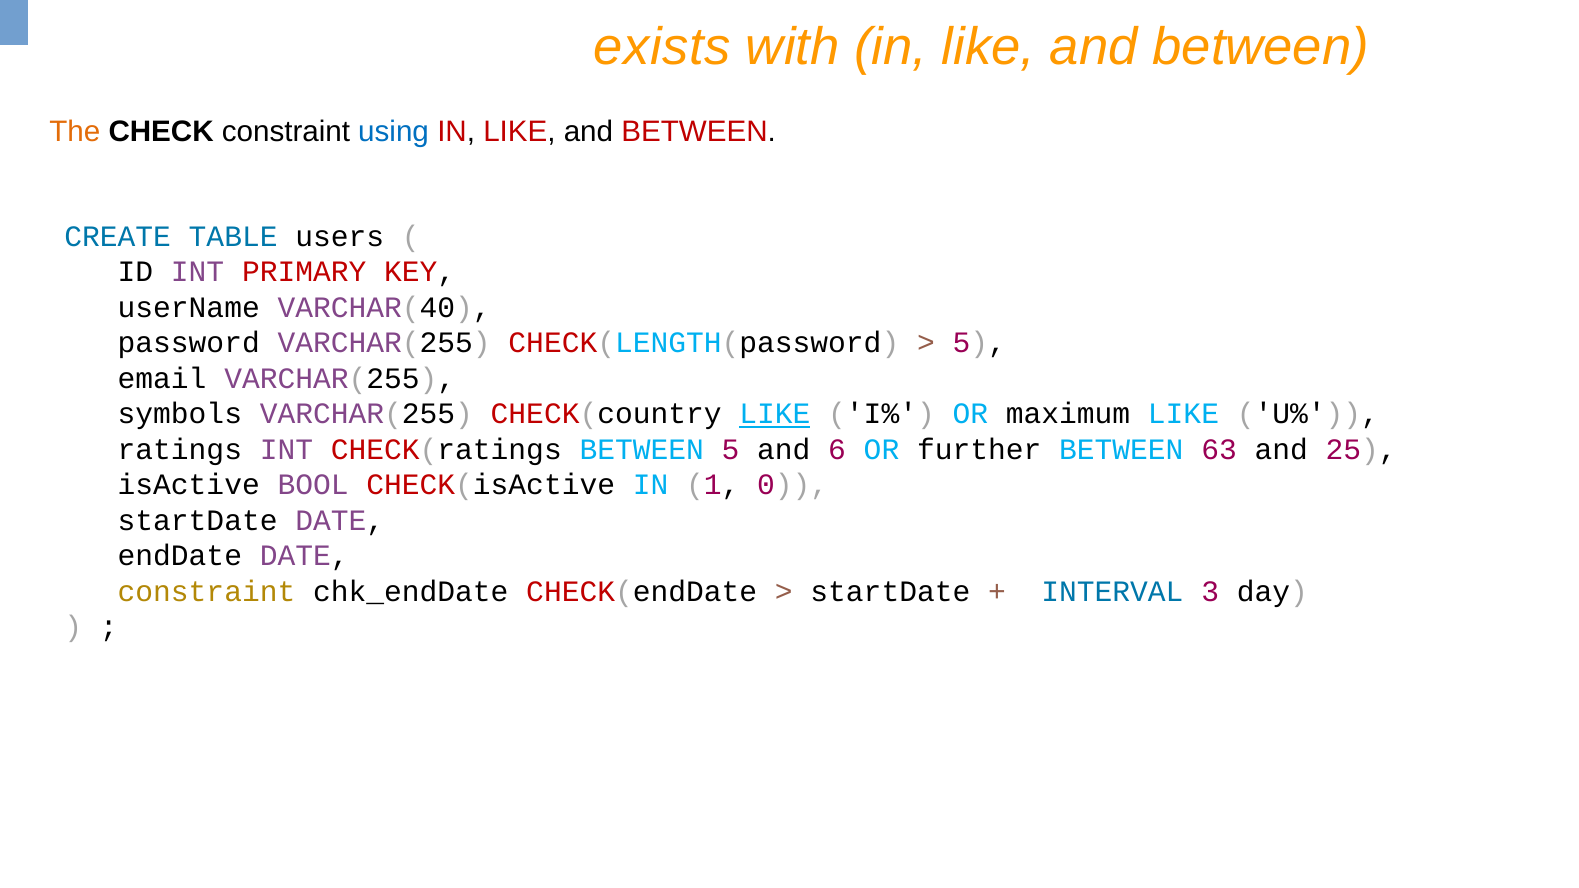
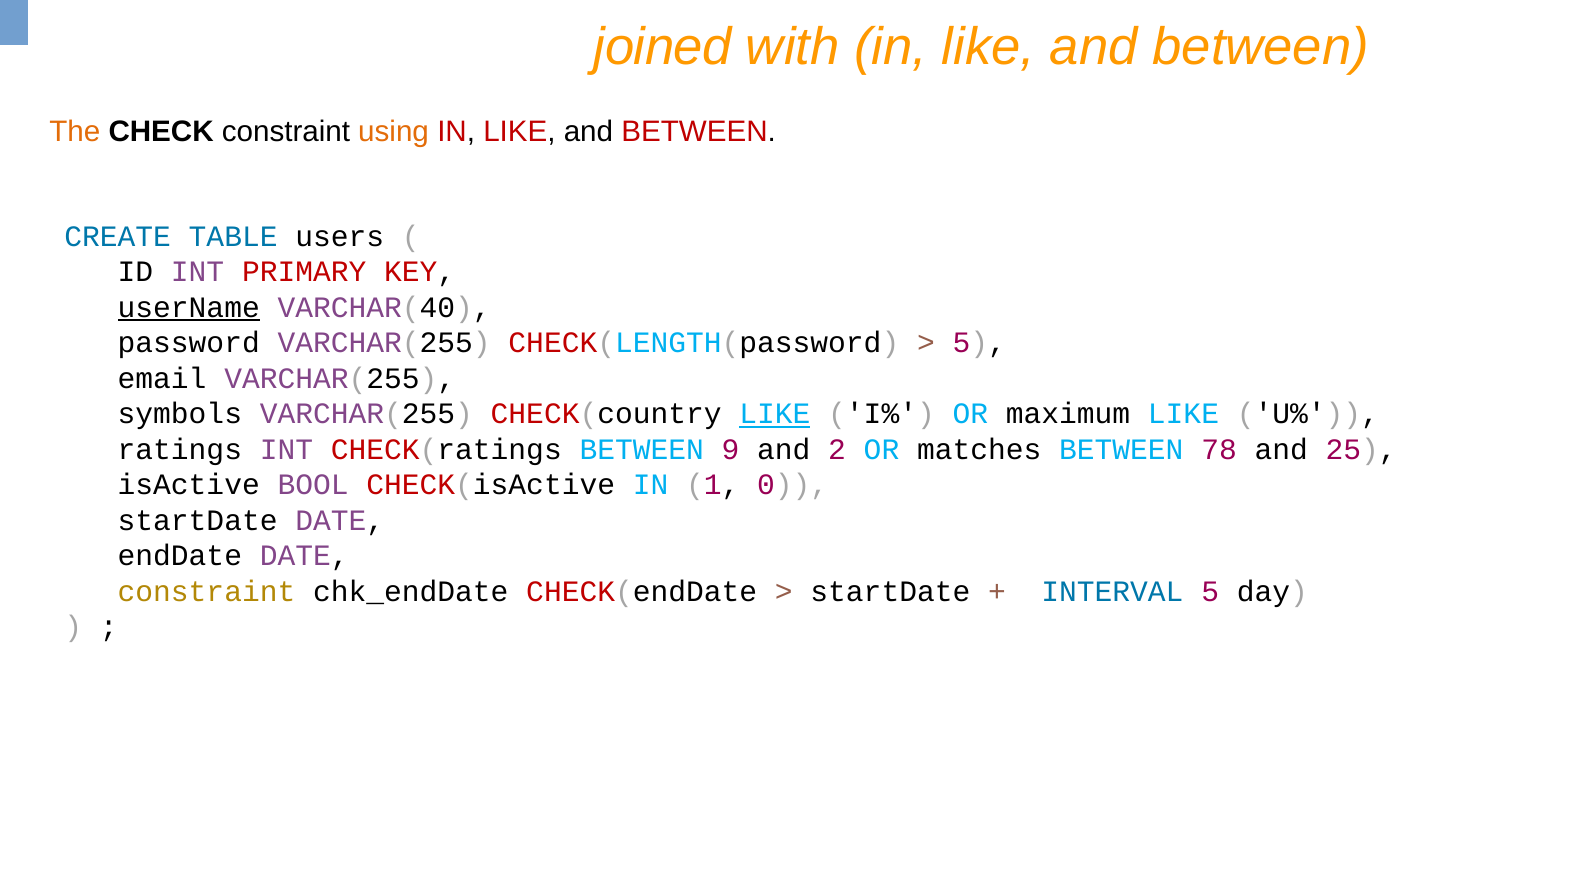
exists: exists -> joined (663, 47)
using colour: blue -> orange (394, 132)
userName underline: none -> present (189, 308)
BETWEEN 5: 5 -> 9 (731, 450)
6: 6 -> 2 (837, 450)
further: further -> matches (979, 450)
63: 63 -> 78 (1219, 450)
INTERVAL 3: 3 -> 5 (1210, 592)
